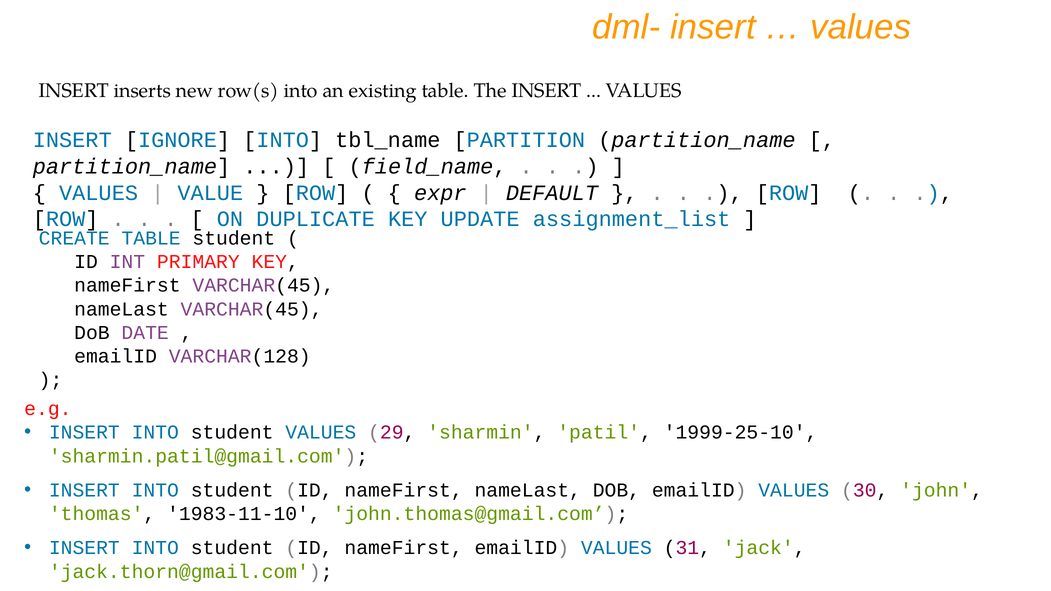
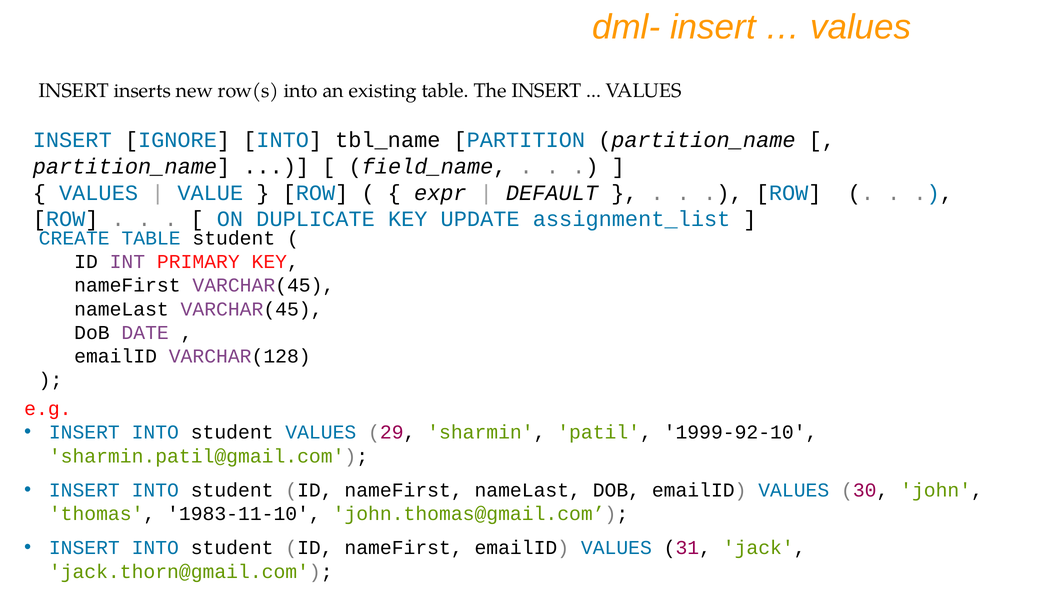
1999-25-10: 1999-25-10 -> 1999-92-10 (741, 433)
